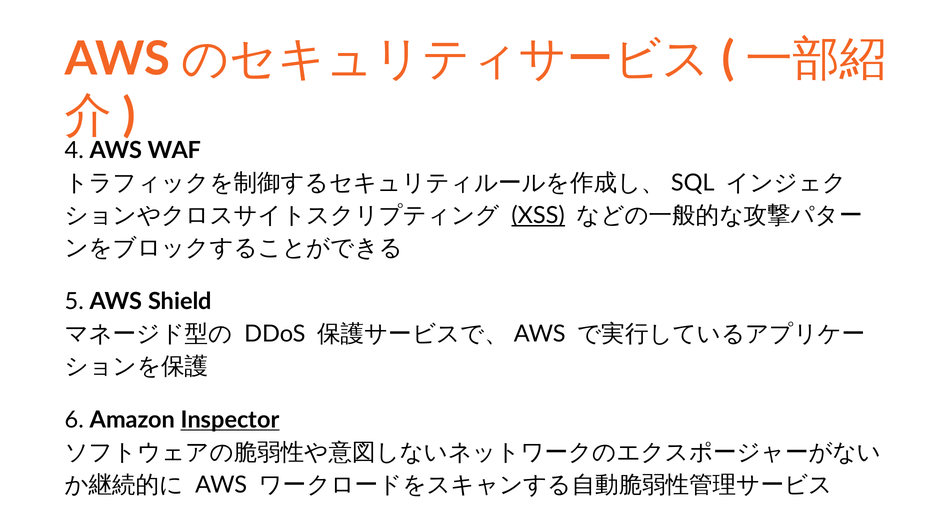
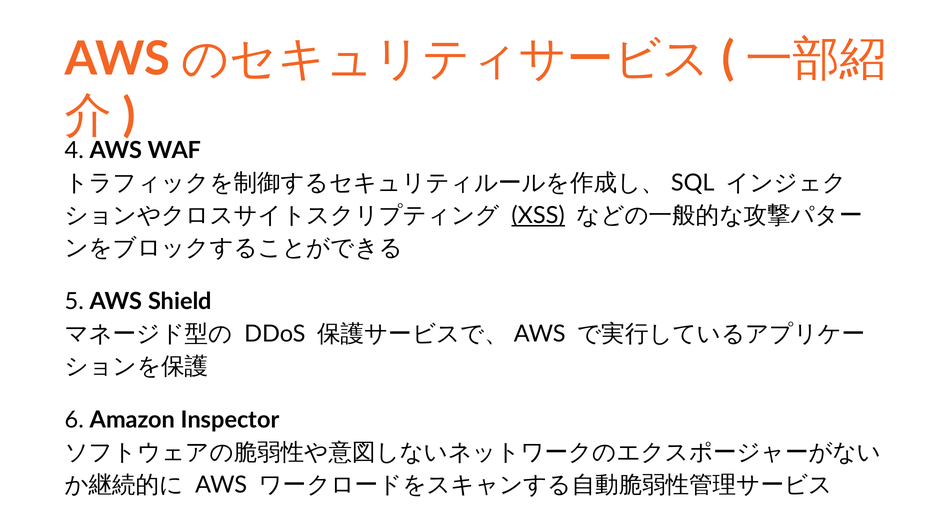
Inspector underline: present -> none (230, 420)
